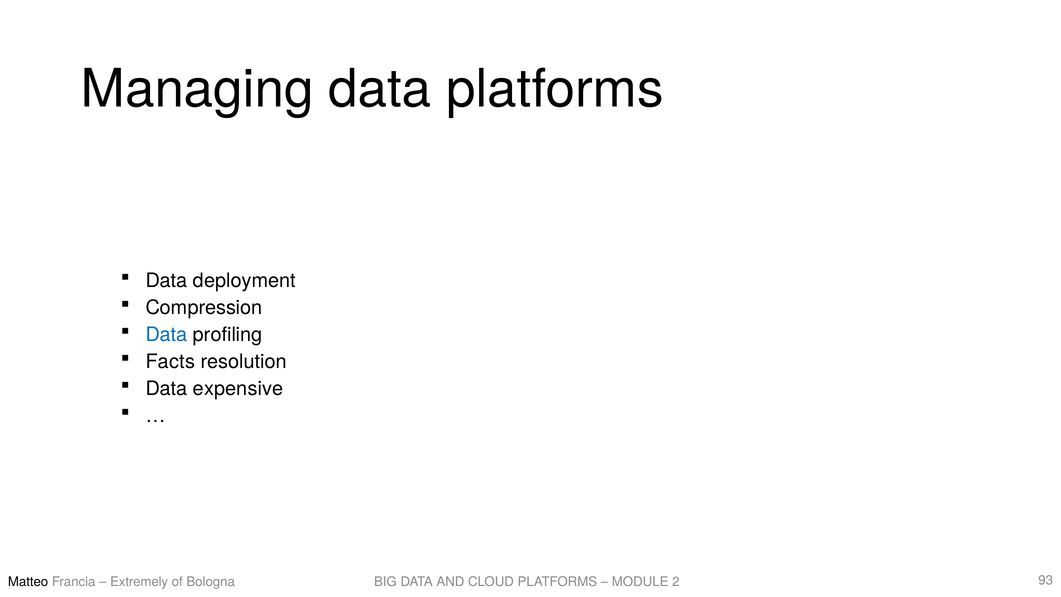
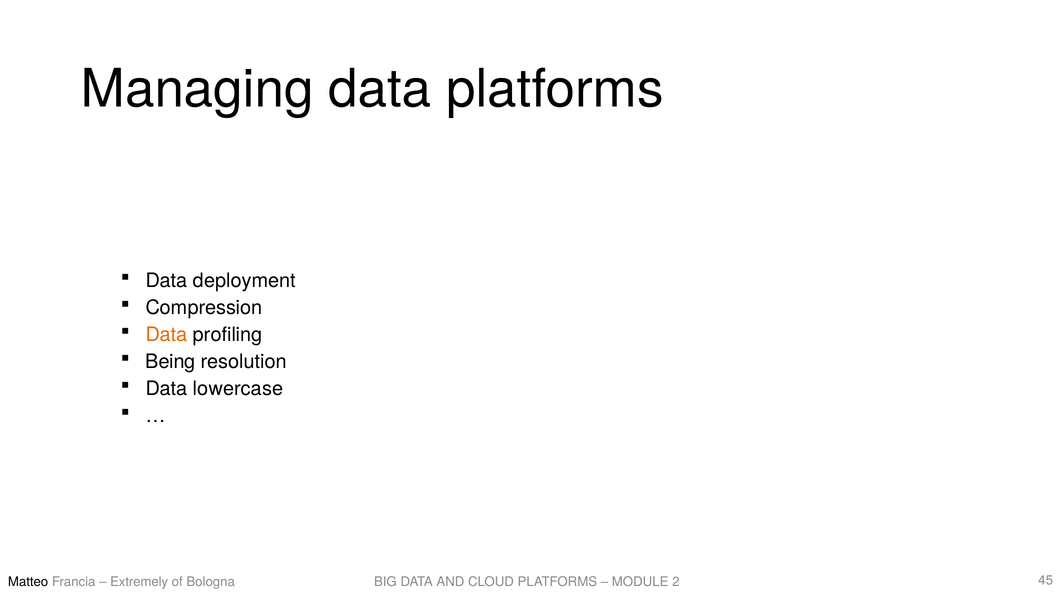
Data colour: blue -> orange (167, 335)
Facts: Facts -> Being (170, 362)
expensive: expensive -> lowercase (238, 389)
93: 93 -> 45 (1046, 580)
